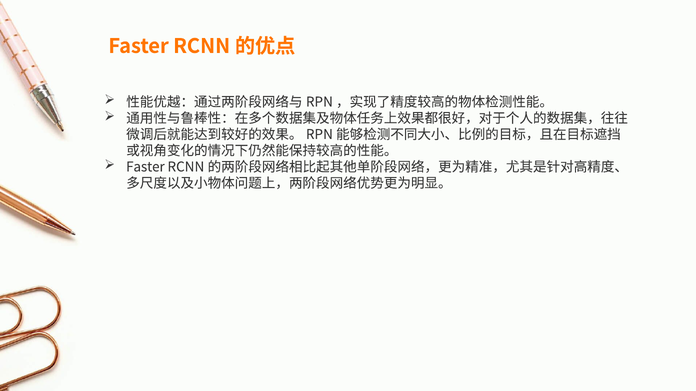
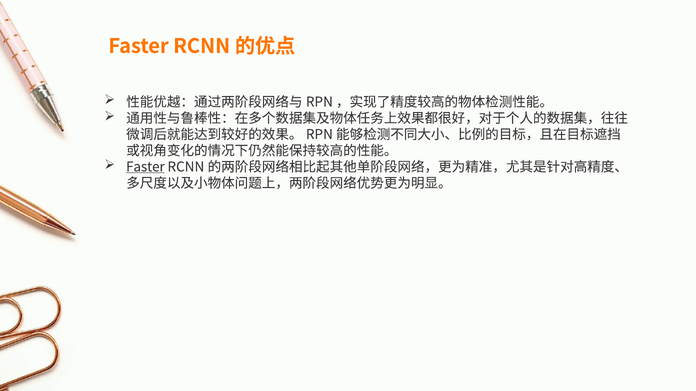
Faster underline: none -> present (145, 167)
